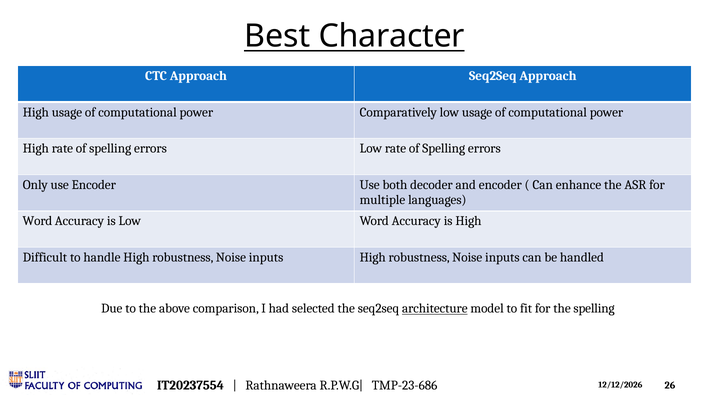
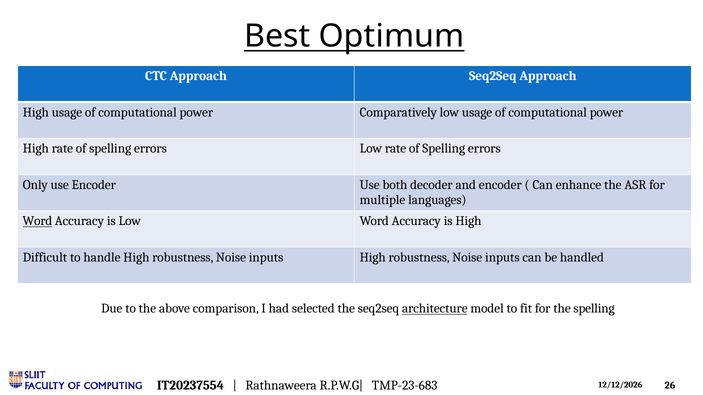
Character: Character -> Optimum (392, 36)
Word underline: none -> present (37, 221)
TMP-23-686: TMP-23-686 -> TMP-23-683 (405, 386)
